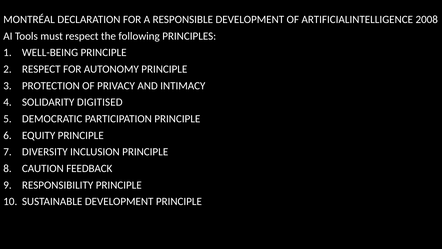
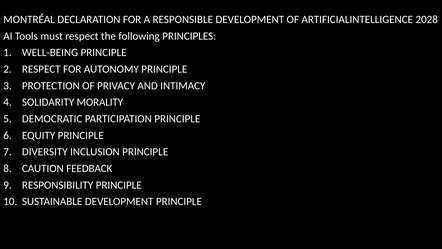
2008: 2008 -> 2028 (427, 19)
DIGITISED: DIGITISED -> MORALITY (100, 102)
